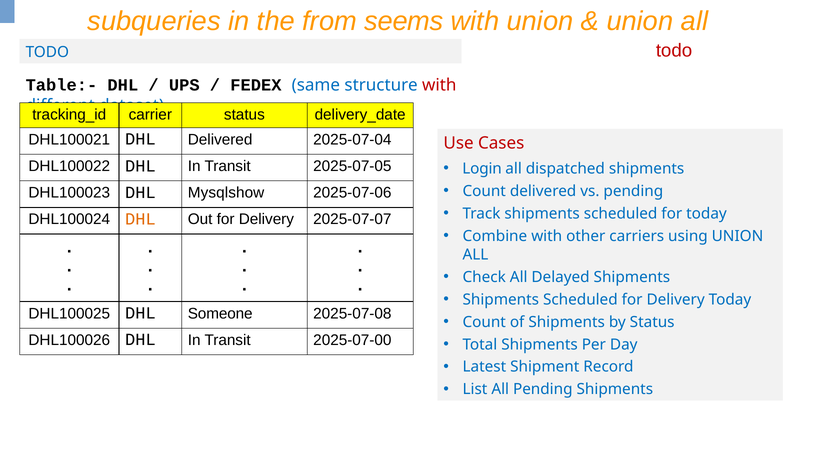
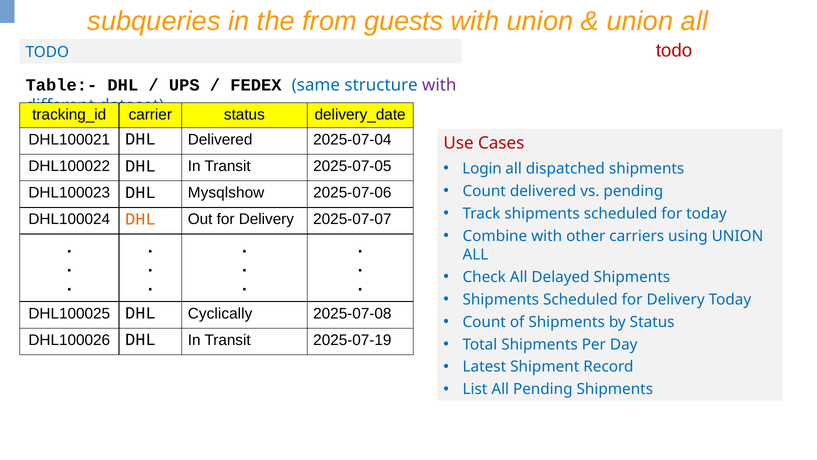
seems: seems -> guests (404, 21)
with colour: red -> purple (439, 85)
Someone: Someone -> Cyclically (220, 313)
2025-07-00: 2025-07-00 -> 2025-07-19 (352, 340)
